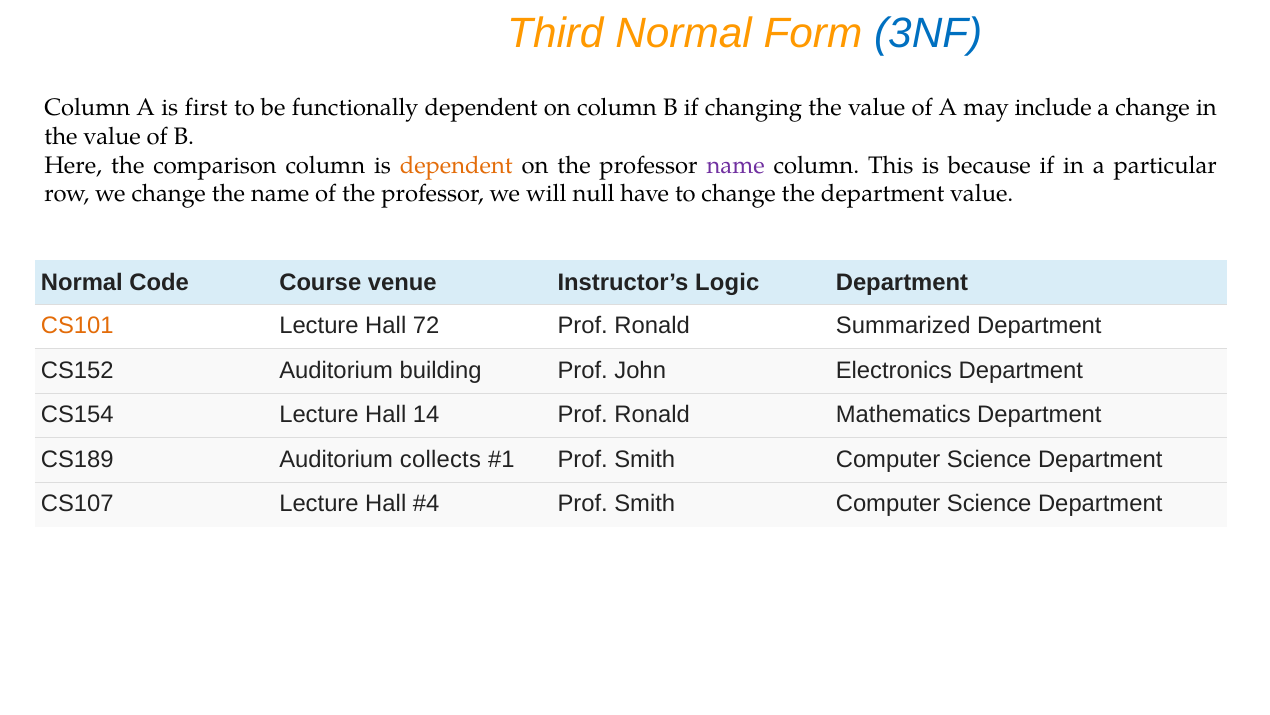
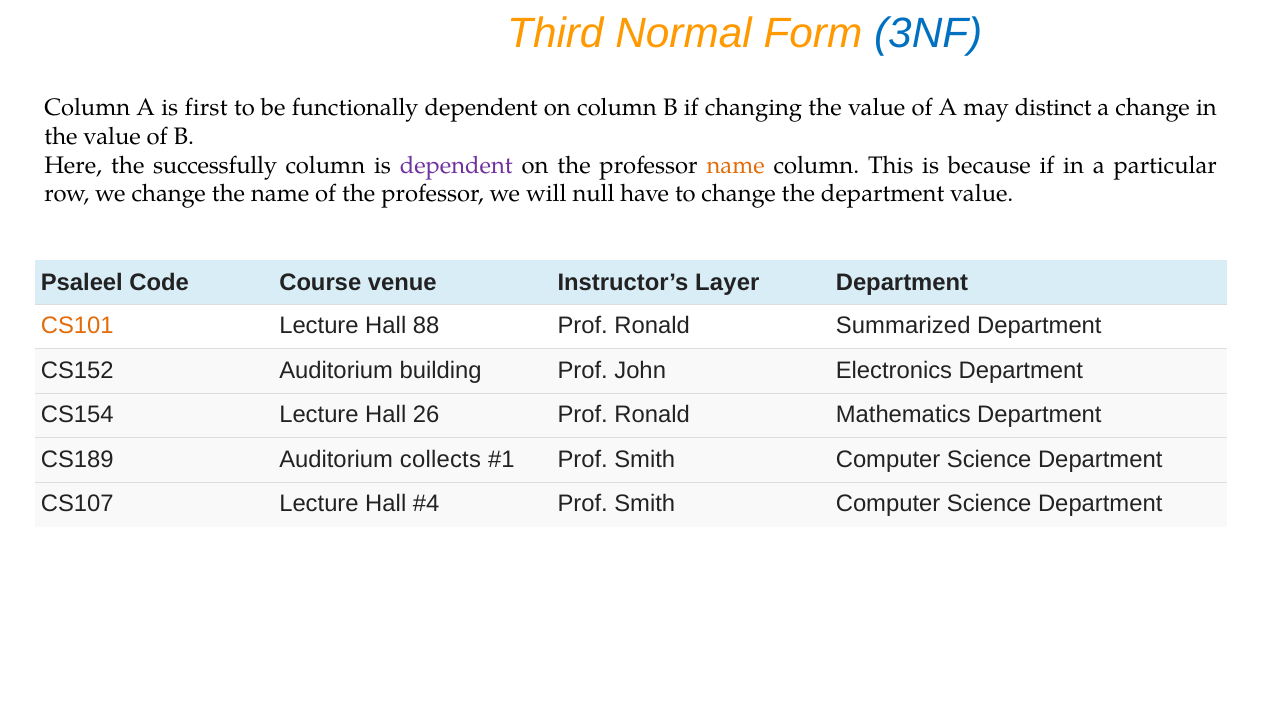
include: include -> distinct (1053, 108)
comparison: comparison -> successfully (215, 165)
dependent colour: orange -> purple (456, 165)
name colour: purple -> orange (736, 165)
Normal: Normal -> Psaleel (82, 282)
Logic: Logic -> Layer (727, 282)
72: 72 -> 88 (426, 326)
14: 14 -> 26 (426, 415)
